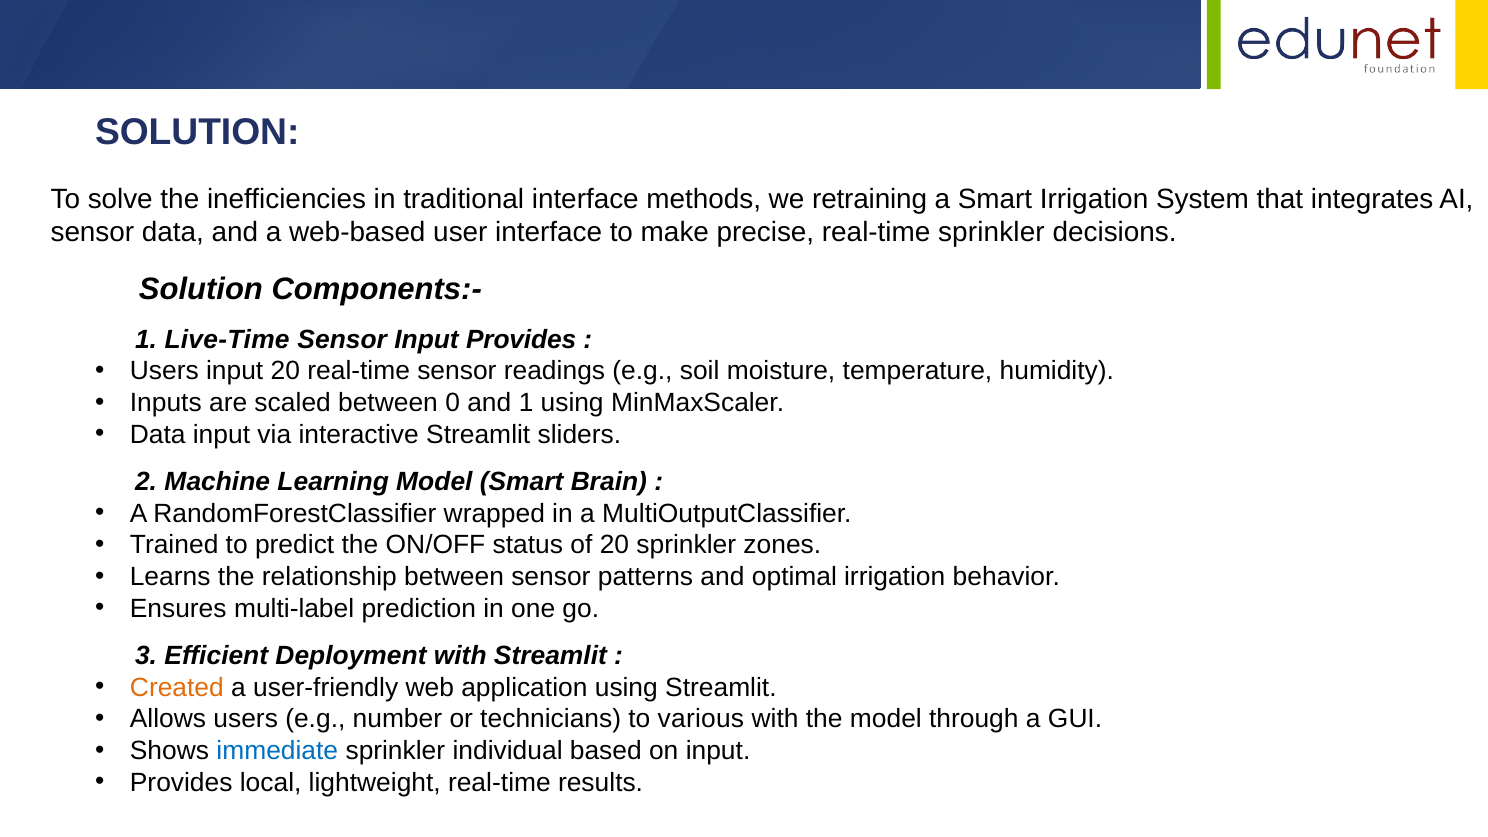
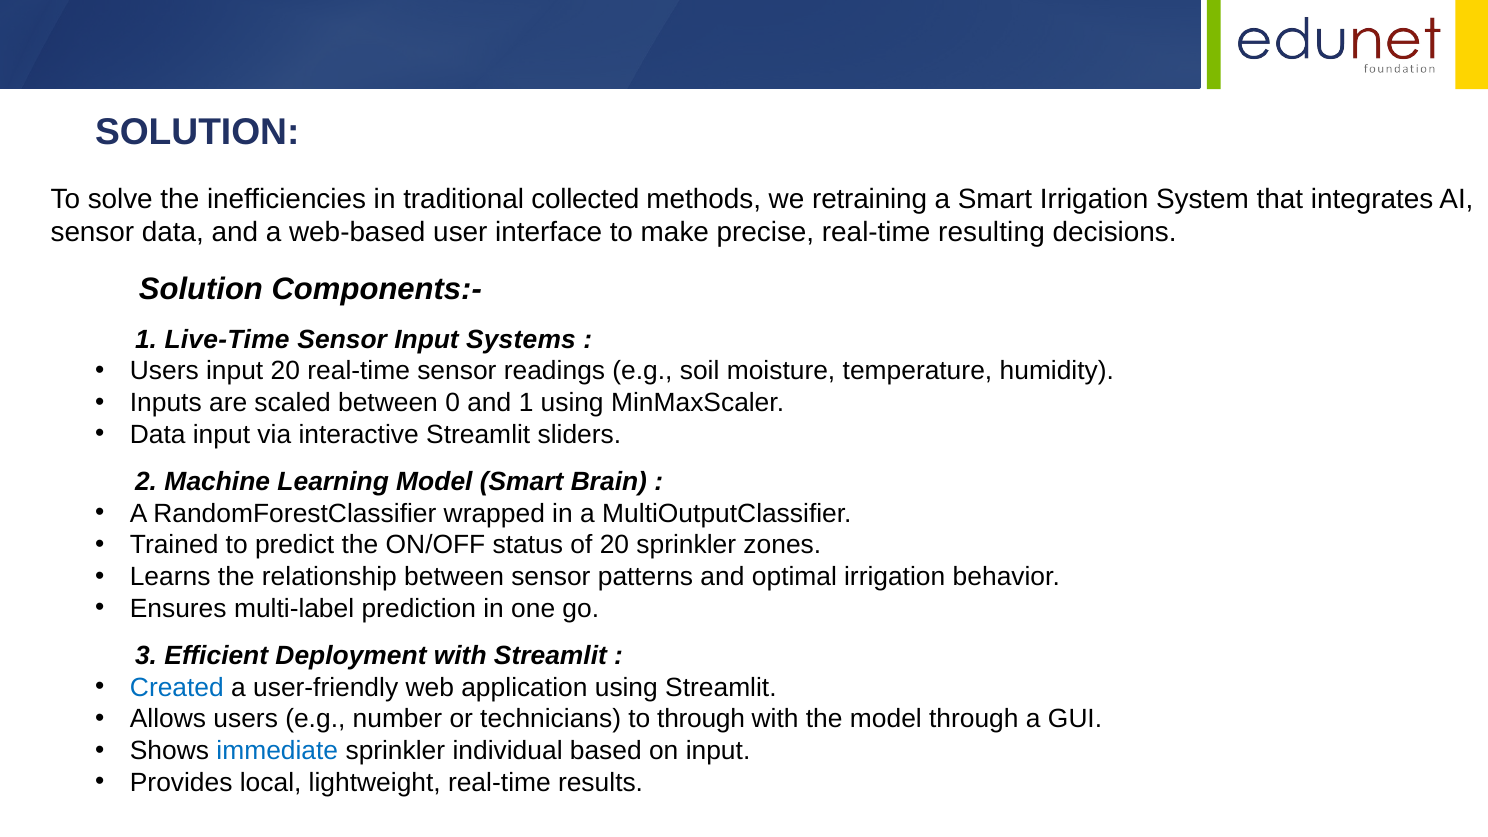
traditional interface: interface -> collected (585, 199)
real-time sprinkler: sprinkler -> resulting (991, 232)
Input Provides: Provides -> Systems (521, 339)
Created colour: orange -> blue (177, 687)
to various: various -> through (701, 719)
